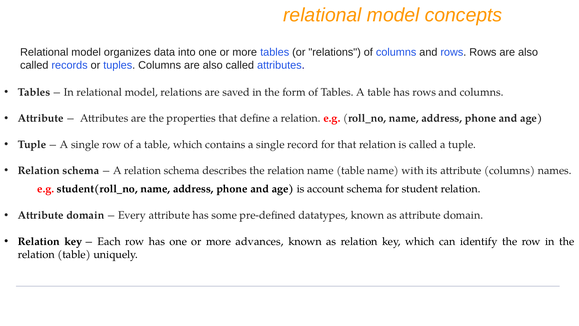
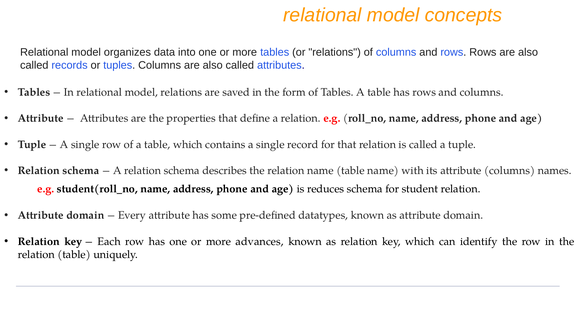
account: account -> reduces (326, 189)
